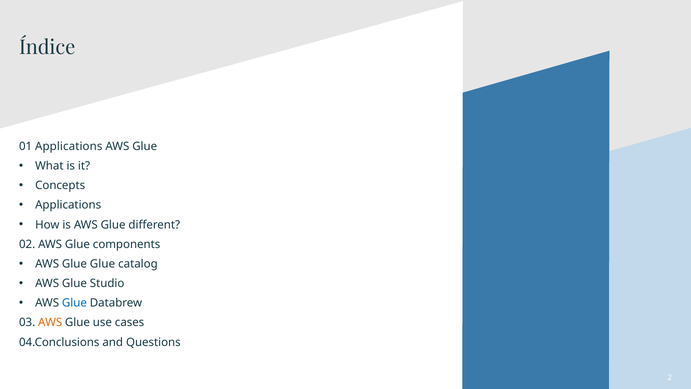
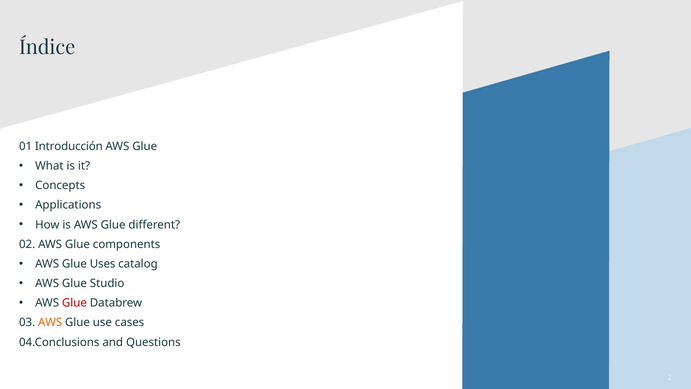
01 Applications: Applications -> Introducción (69, 146)
Glue Glue: Glue -> Uses (103, 264)
Glue colour: blue -> red (74, 303)
